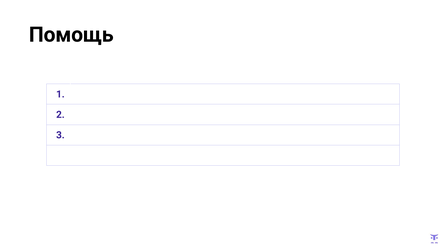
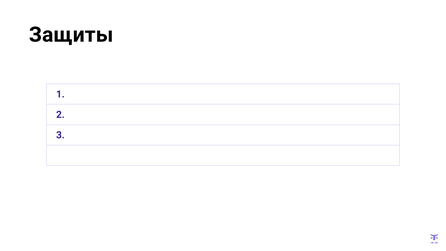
Помощь: Помощь -> Защиты (71, 35)
